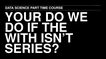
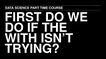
YOUR: YOUR -> FIRST (23, 17)
SERIES: SERIES -> TRYING (32, 49)
